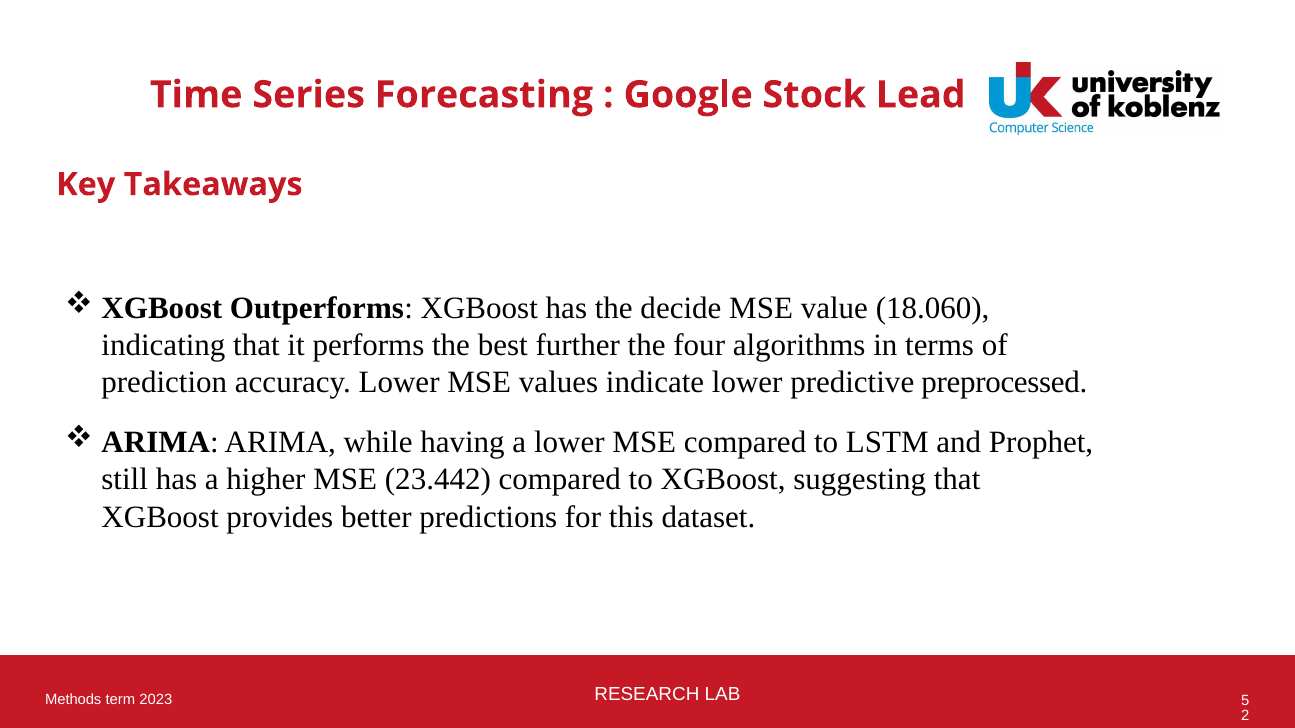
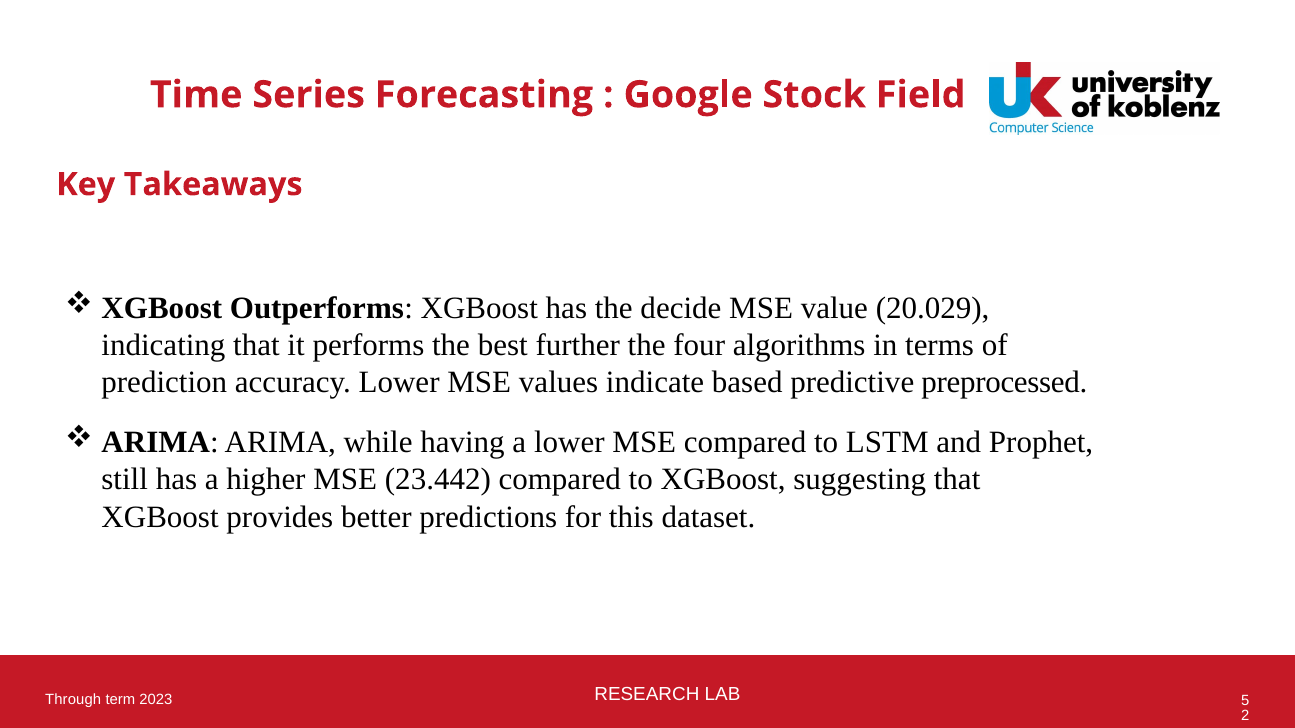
Lead: Lead -> Field (921, 95)
18.060: 18.060 -> 20.029 (933, 309)
indicate lower: lower -> based (747, 383)
Methods: Methods -> Through (73, 700)
